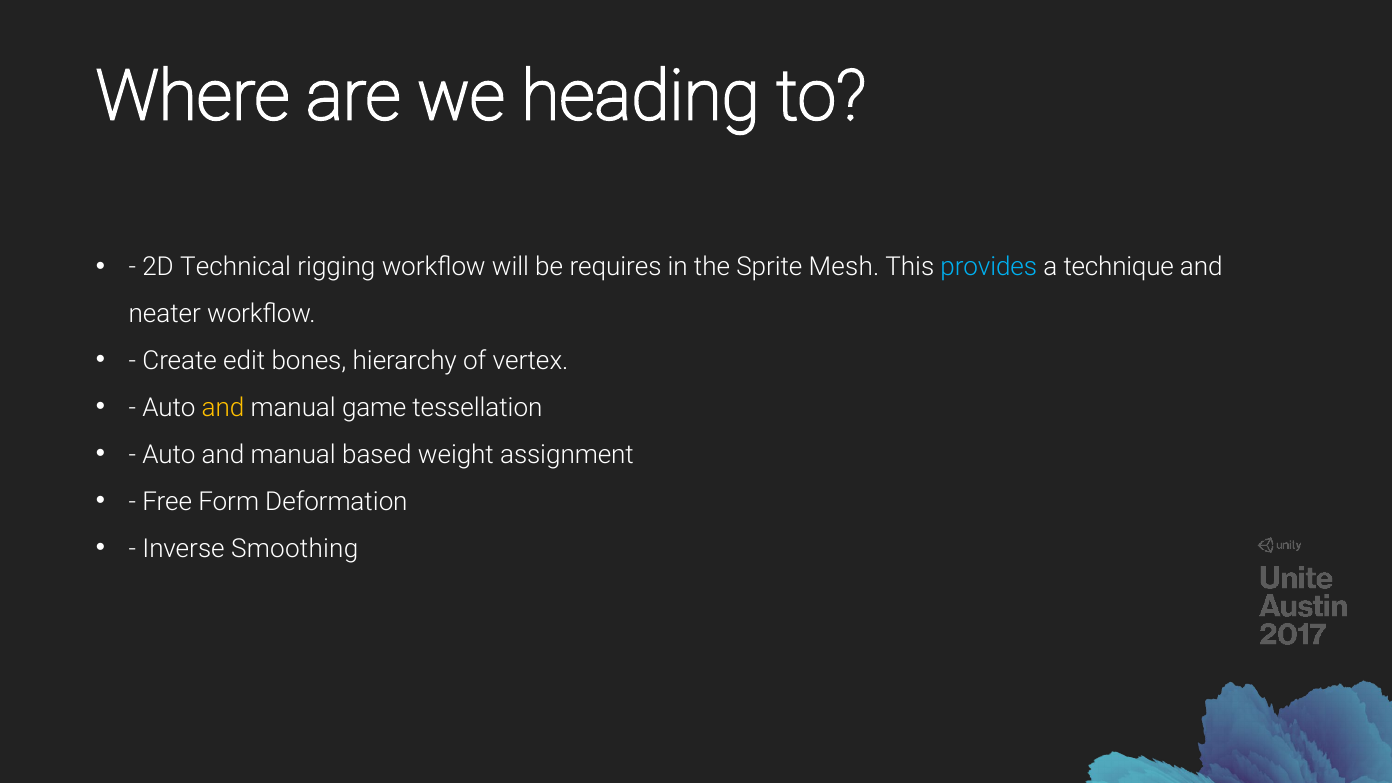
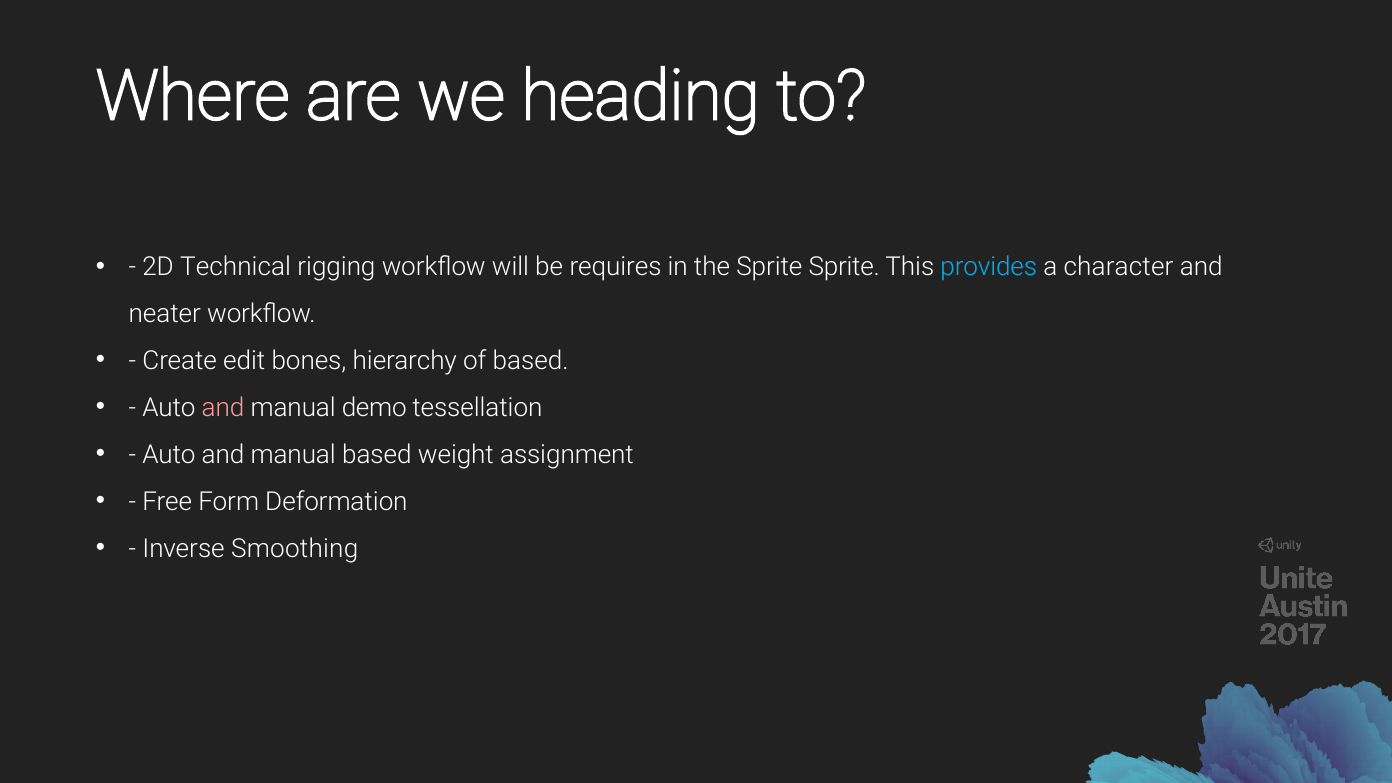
Sprite Mesh: Mesh -> Sprite (844, 267)
technique: technique -> character (1119, 267)
of vertex: vertex -> based (531, 361)
and colour: yellow -> pink (223, 408)
game: game -> demo (374, 408)
